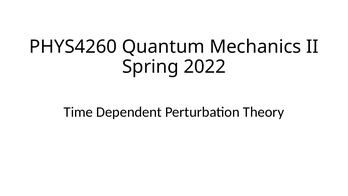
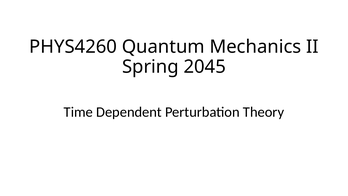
2022: 2022 -> 2045 (205, 67)
